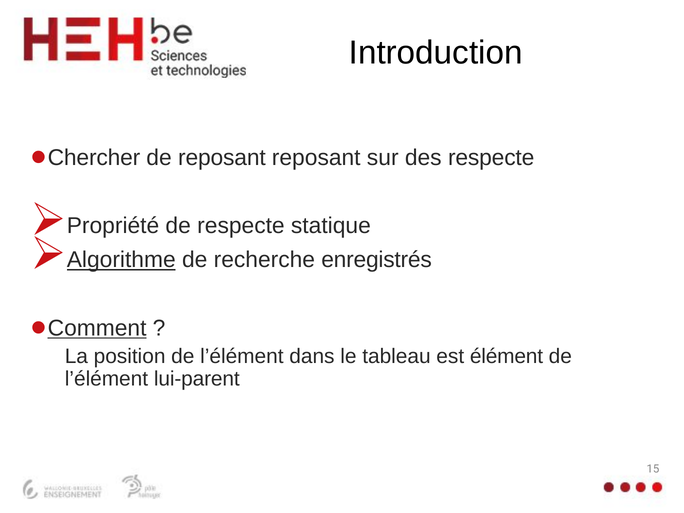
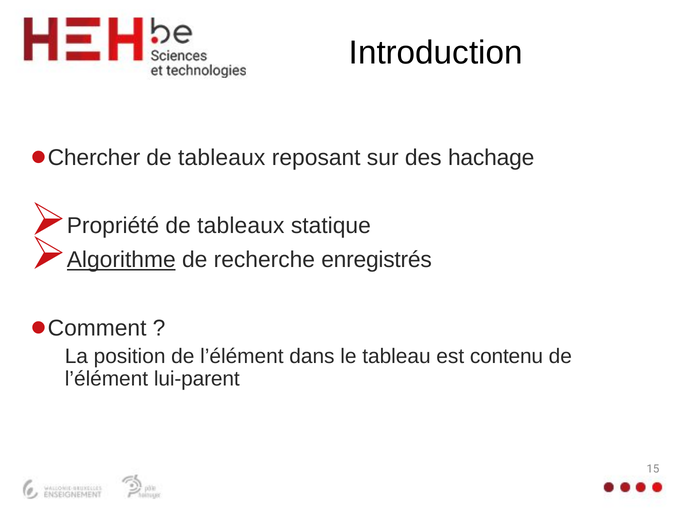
reposant: reposant -> tableaux (222, 158)
des respecte: respecte -> hachage (491, 158)
respecte: respecte -> tableaux (241, 226)
Comment underline: present -> none (97, 328)
élément: élément -> contenu (506, 356)
